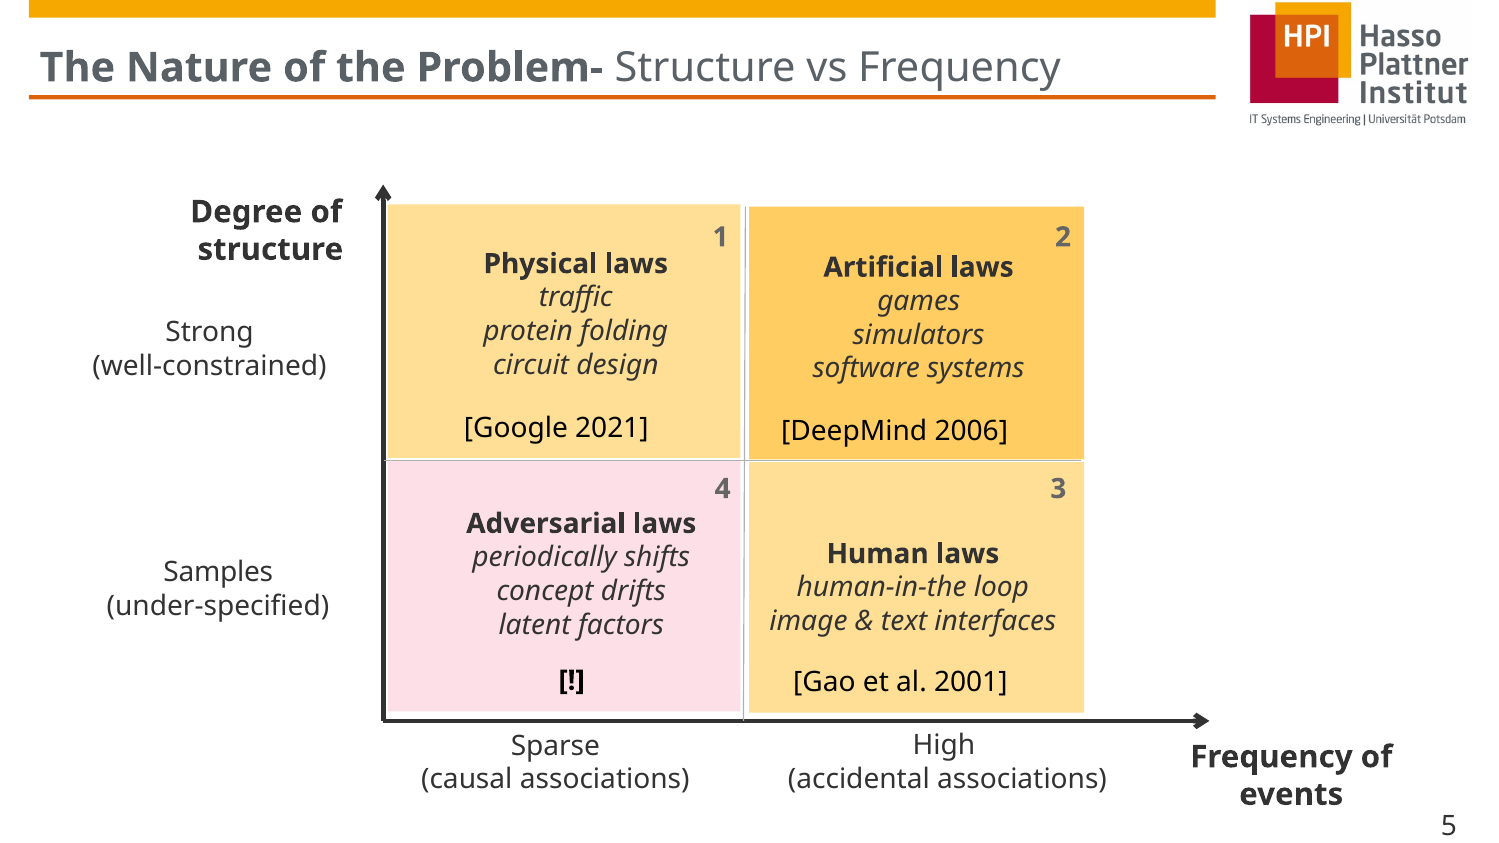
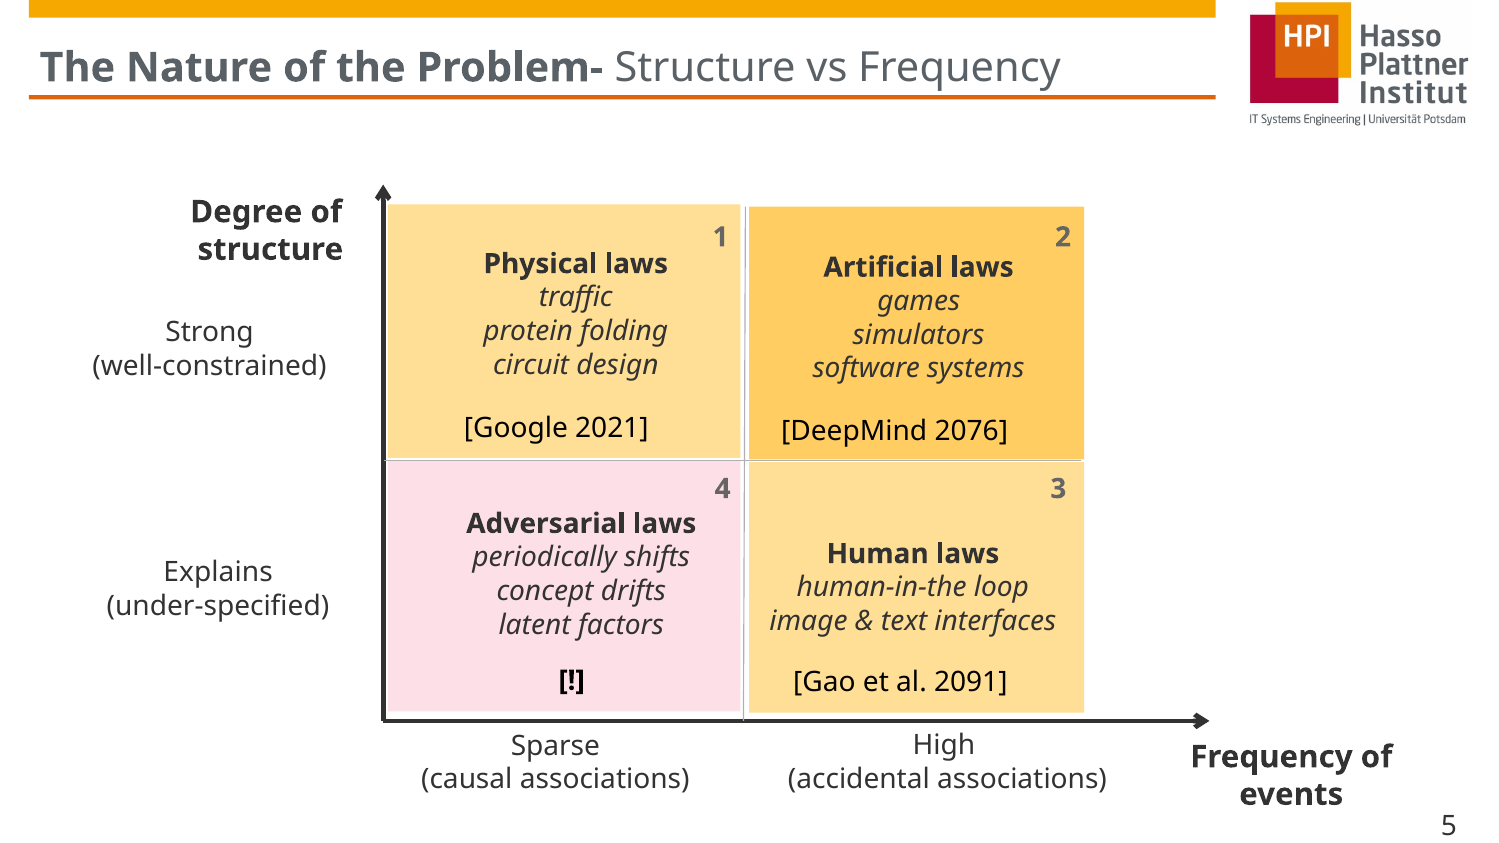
2006: 2006 -> 2076 (971, 432)
Samples: Samples -> Explains (218, 573)
2001: 2001 -> 2091 (971, 682)
